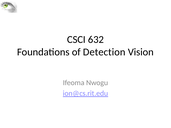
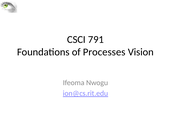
632: 632 -> 791 (96, 40)
Detection: Detection -> Processes (104, 52)
